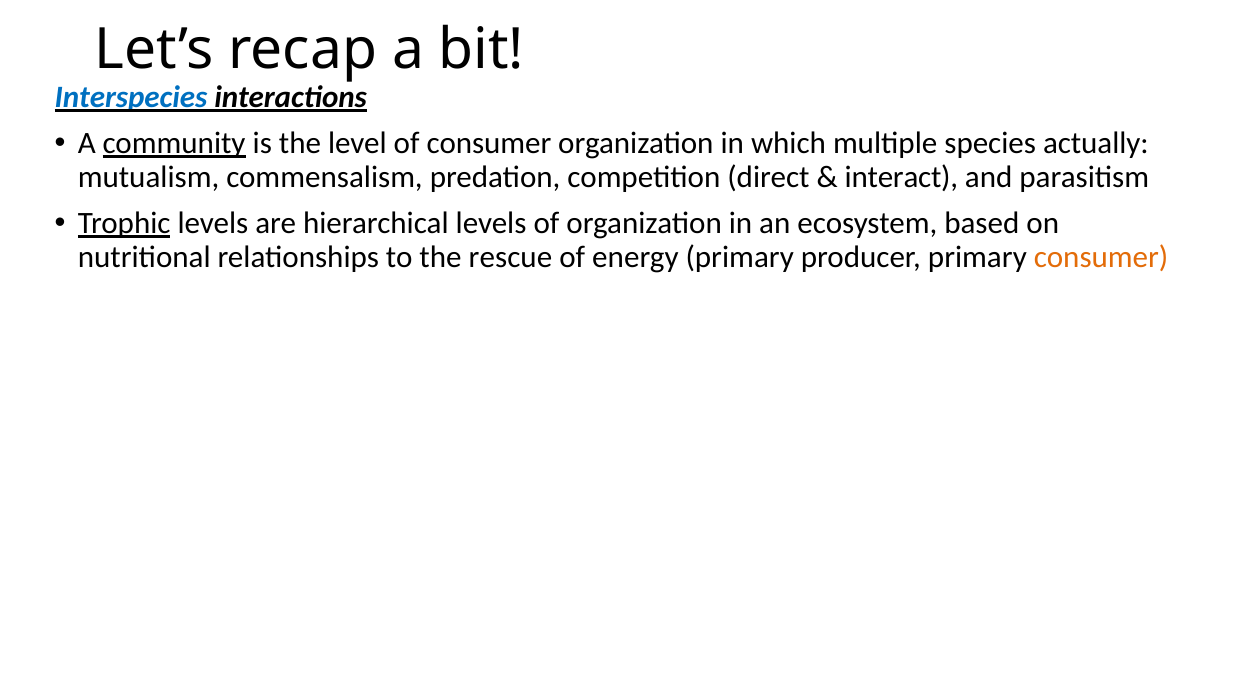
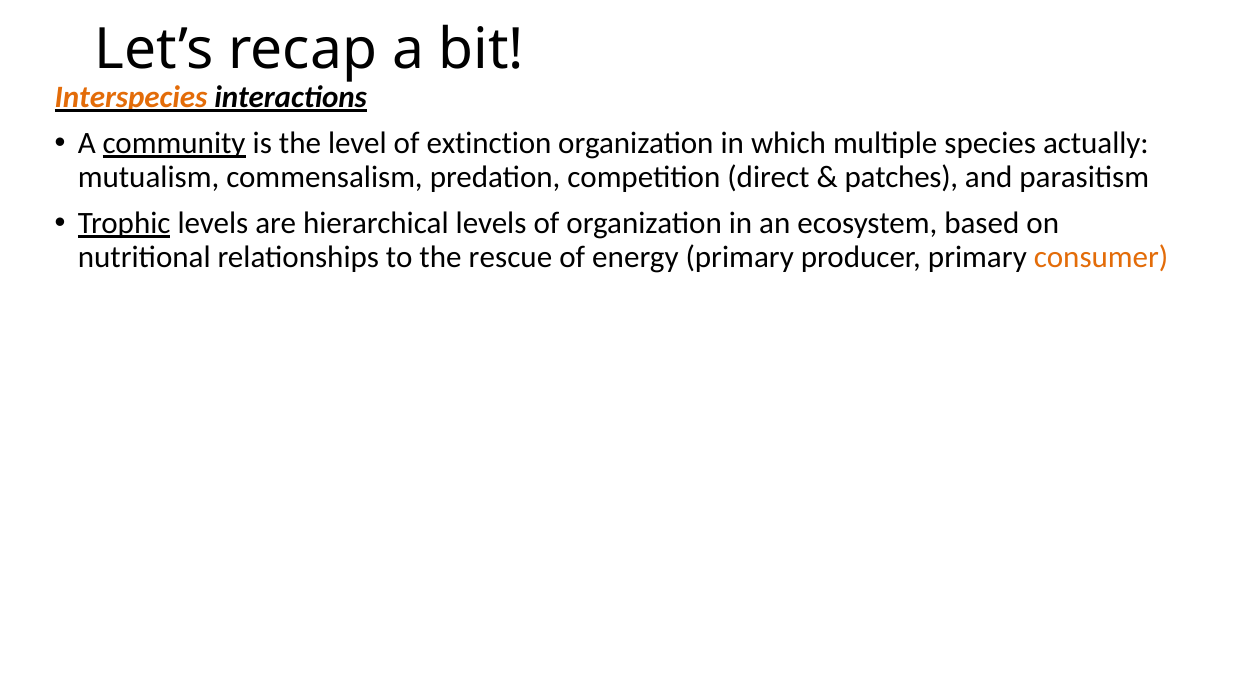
Interspecies colour: blue -> orange (131, 97)
of consumer: consumer -> extinction (489, 143)
interact: interact -> patches (901, 177)
